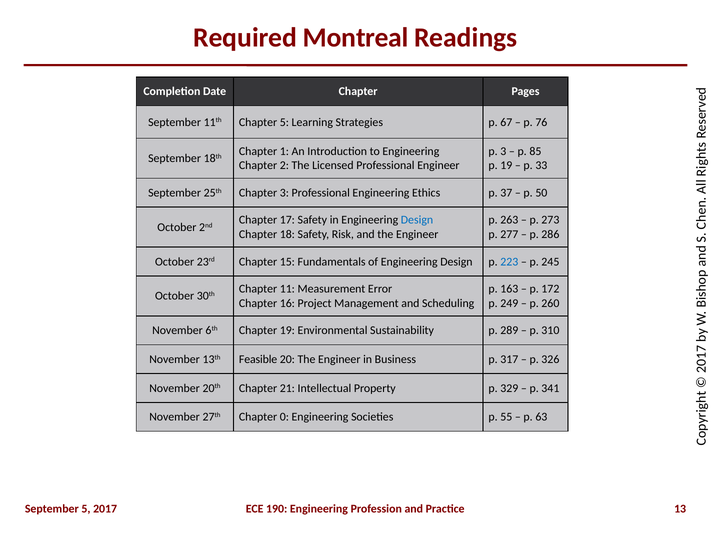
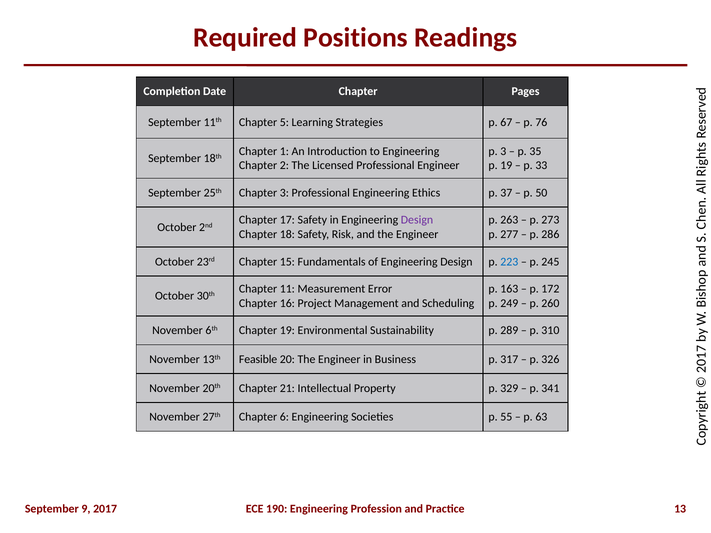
Montreal: Montreal -> Positions (356, 37)
85: 85 -> 35 (535, 151)
Design colour: blue -> purple (417, 220)
Chapter 0: 0 -> 6 (284, 417)
September 5: 5 -> 9 (86, 509)
